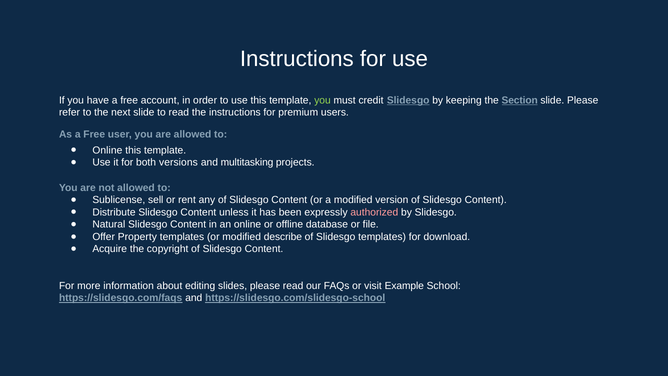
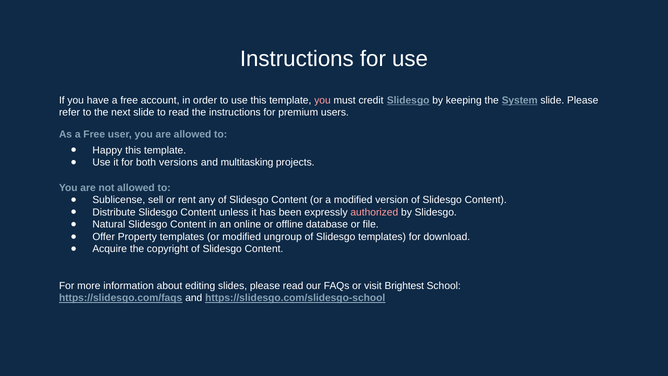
you colour: light green -> pink (322, 100)
Section: Section -> System (520, 100)
Online: Online -> Happy (107, 150)
describe: describe -> ungroup (283, 237)
Example: Example -> Brightest (404, 286)
